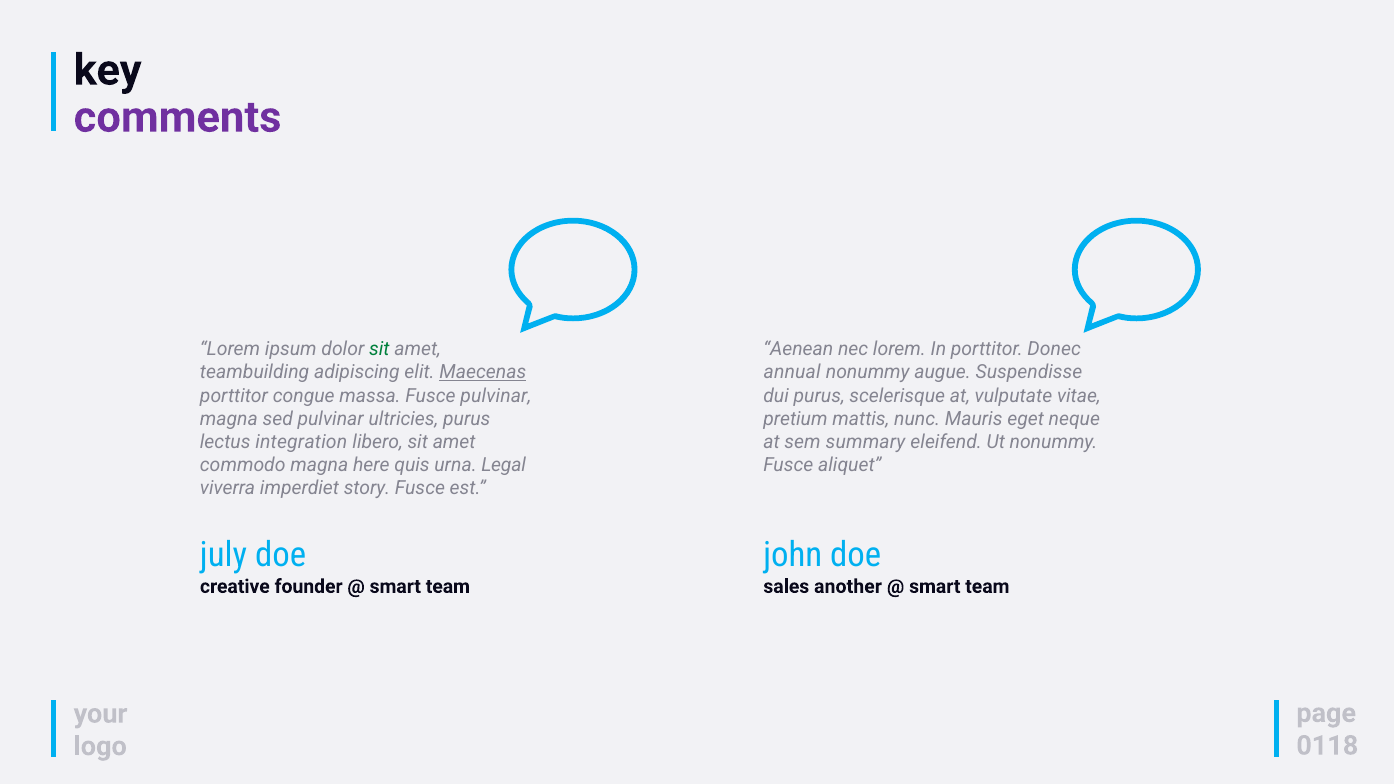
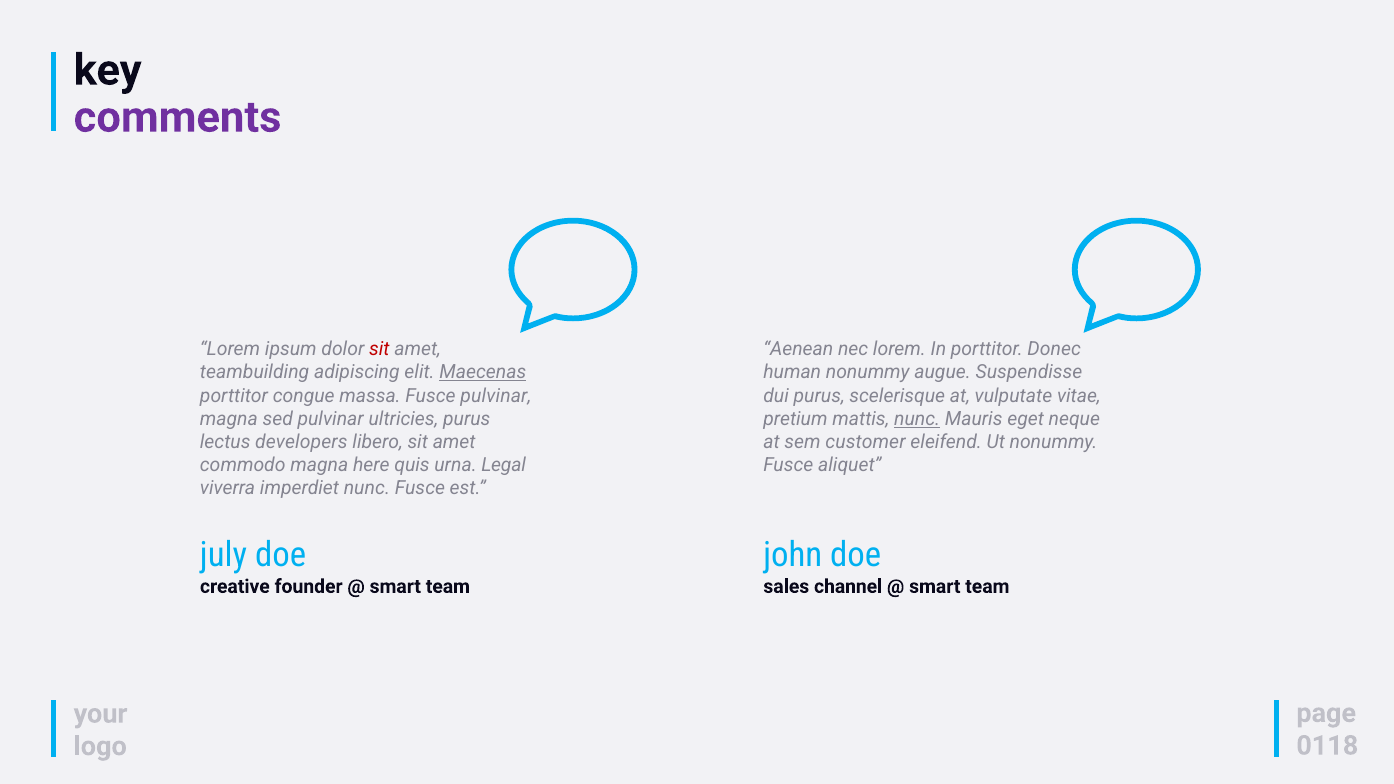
sit colour: green -> red (379, 349)
annual: annual -> human (792, 372)
nunc underline: none -> present (917, 419)
summary: summary -> customer (866, 442)
integration: integration -> developers (301, 442)
imperdiet story: story -> nunc (367, 489)
another: another -> channel (848, 587)
